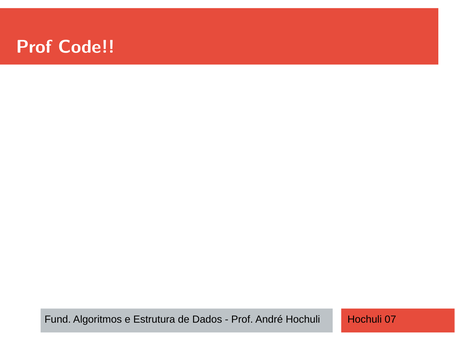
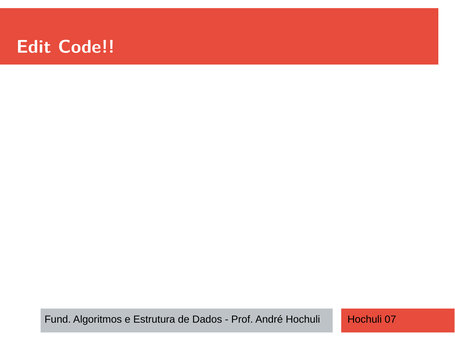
Prof: Prof -> Edit (34, 47)
